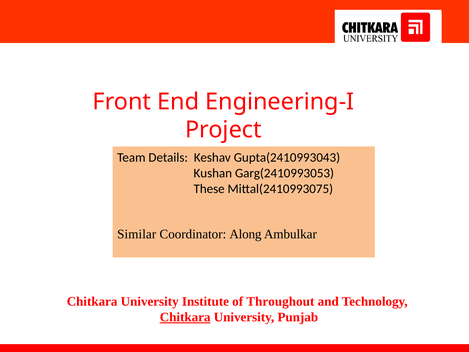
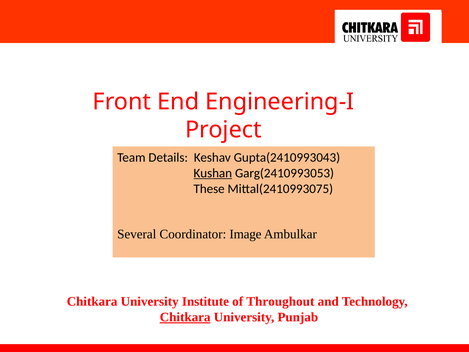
Kushan underline: none -> present (213, 173)
Similar: Similar -> Several (137, 234)
Along: Along -> Image (245, 234)
